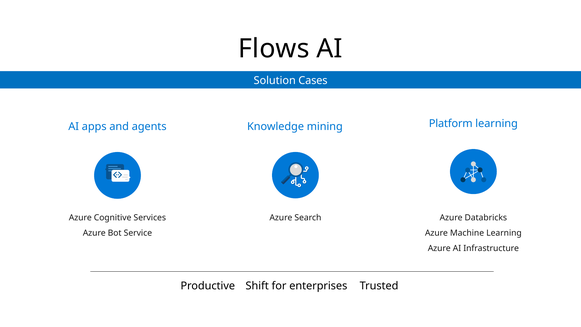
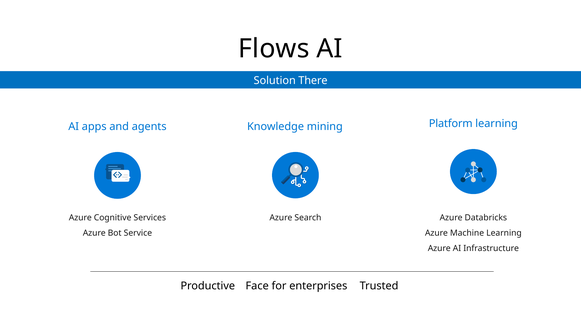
Cases: Cases -> There (313, 81)
Shift: Shift -> Face (257, 286)
